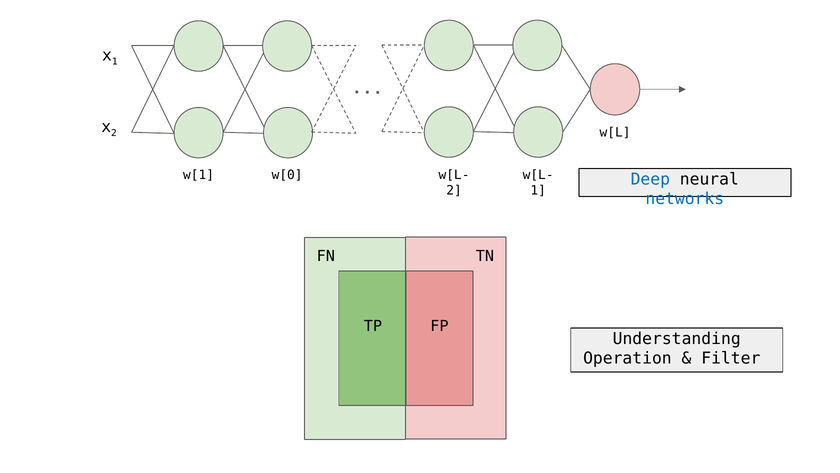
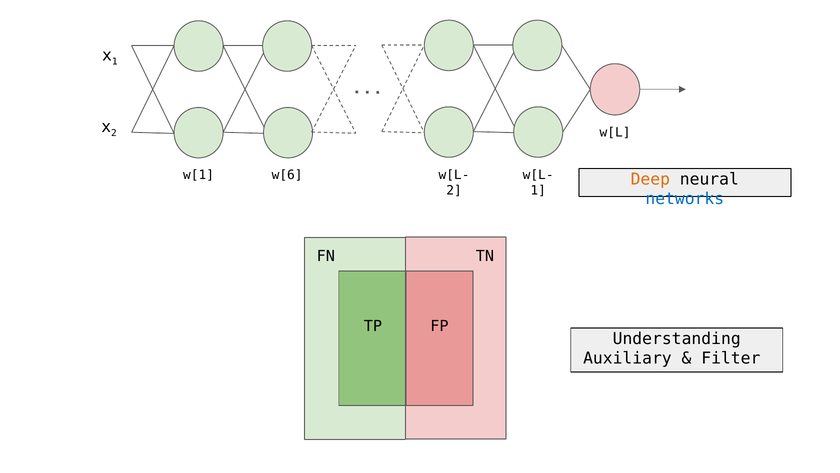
w[0: w[0 -> w[6 (287, 175)
Deep colour: blue -> orange (650, 179)
Operation: Operation -> Auxiliary (627, 358)
